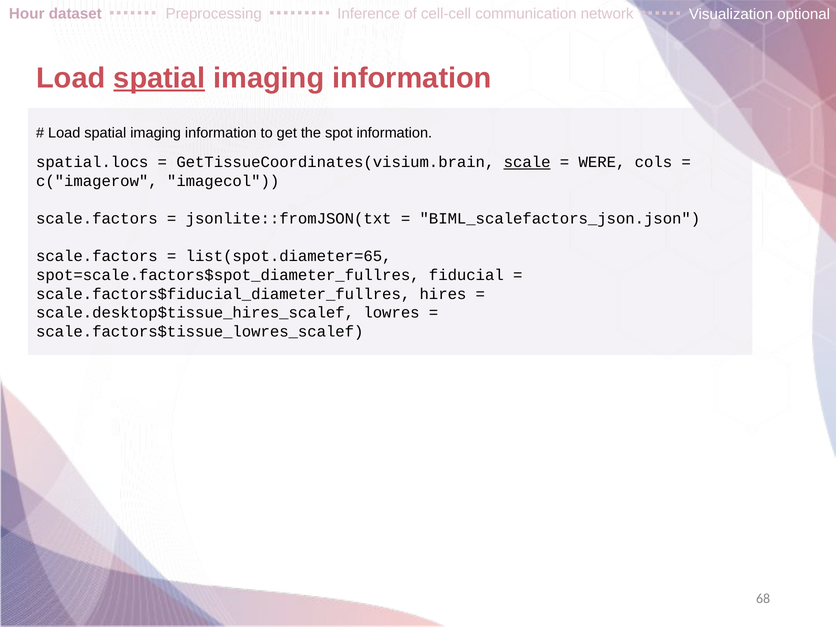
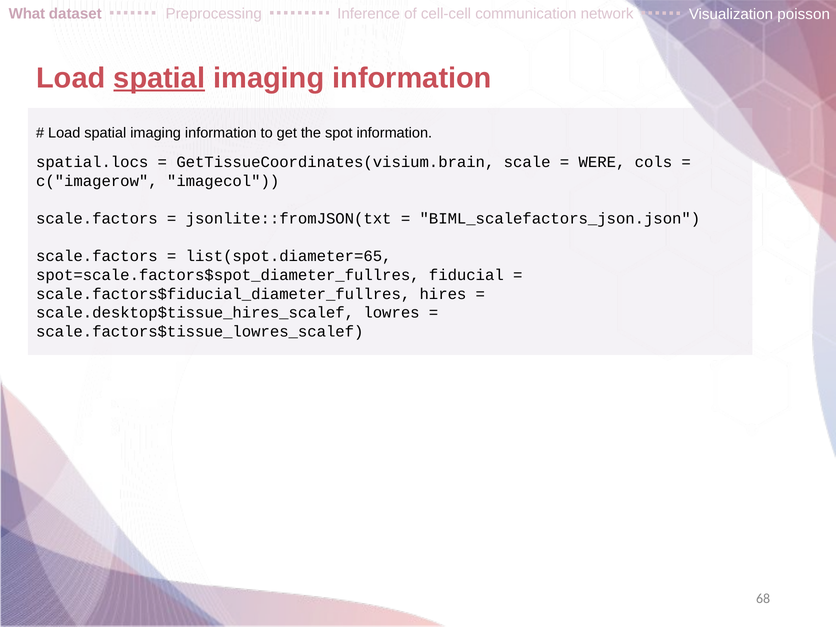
Hour: Hour -> What (27, 14)
optional: optional -> poisson (804, 14)
scale underline: present -> none (527, 162)
